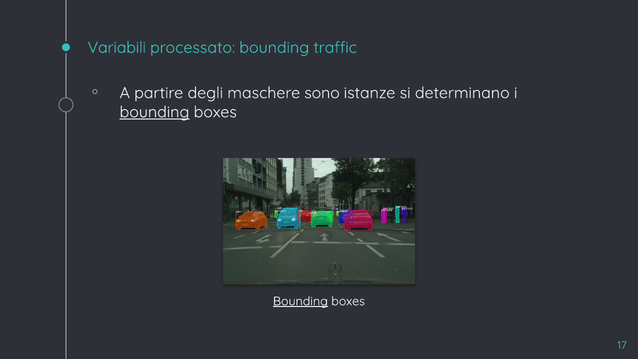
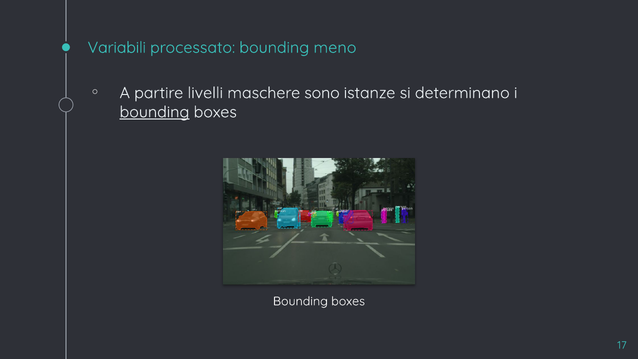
traffic: traffic -> meno (335, 48)
degli: degli -> livelli (205, 93)
Bounding underline: present -> none (300, 301)
